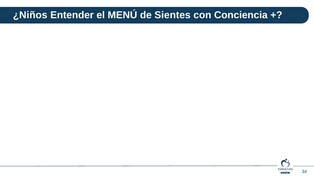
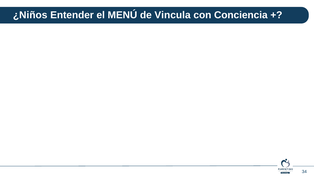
Sientes: Sientes -> Vincula (173, 15)
